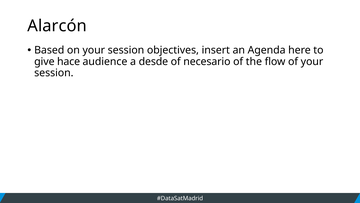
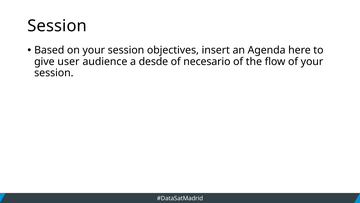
Alarcón: Alarcón -> Session (57, 26)
hace: hace -> user (68, 61)
